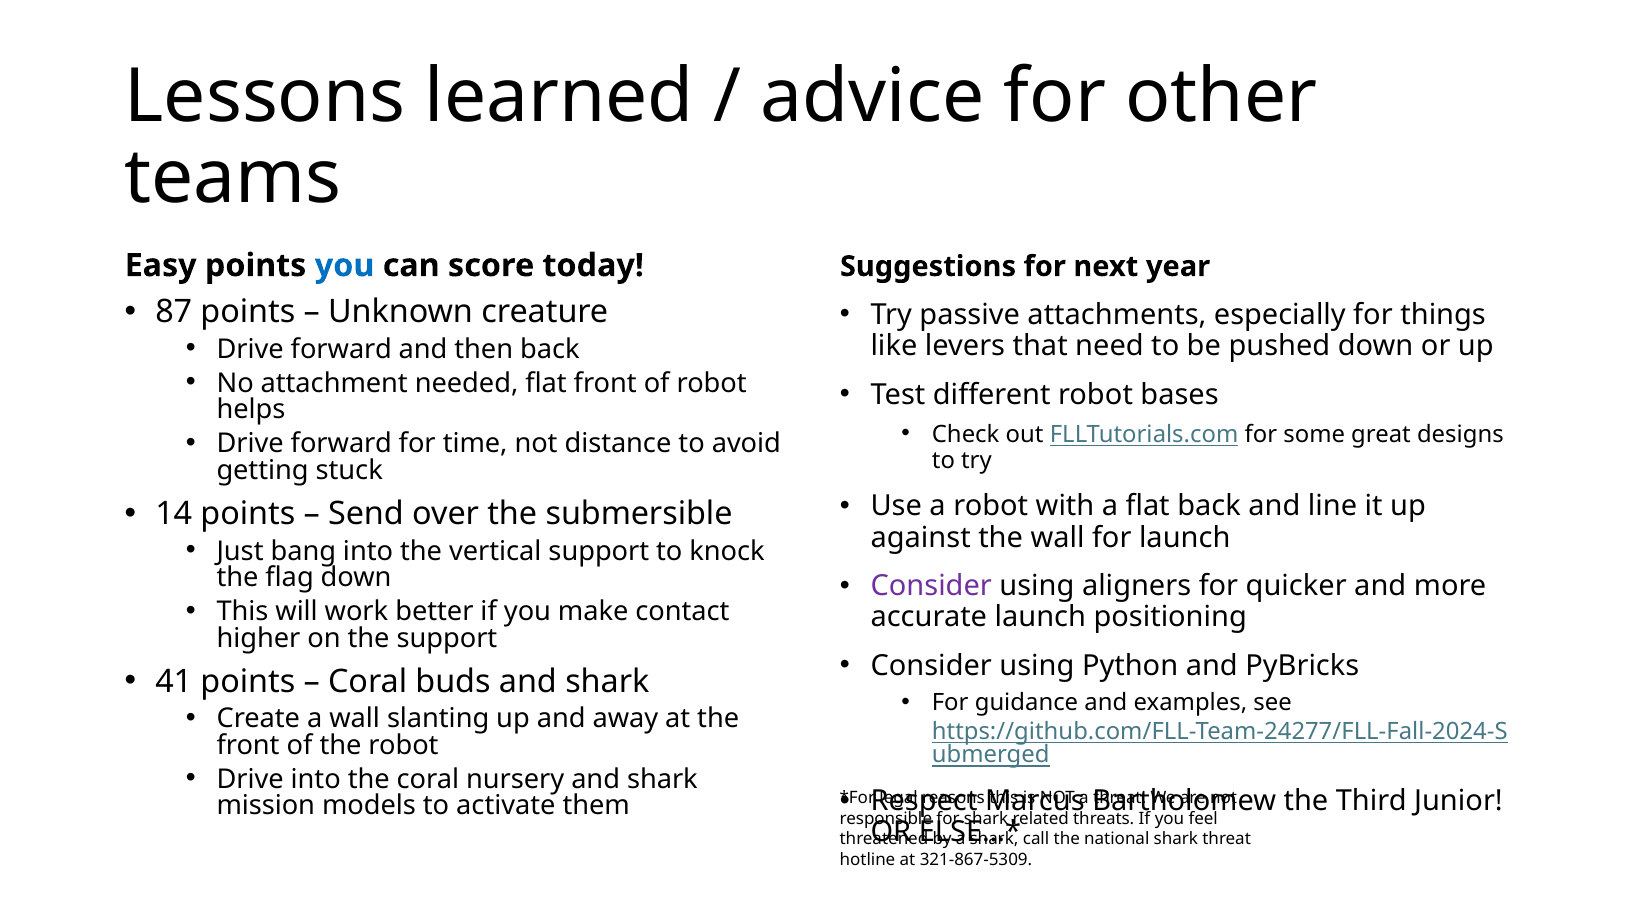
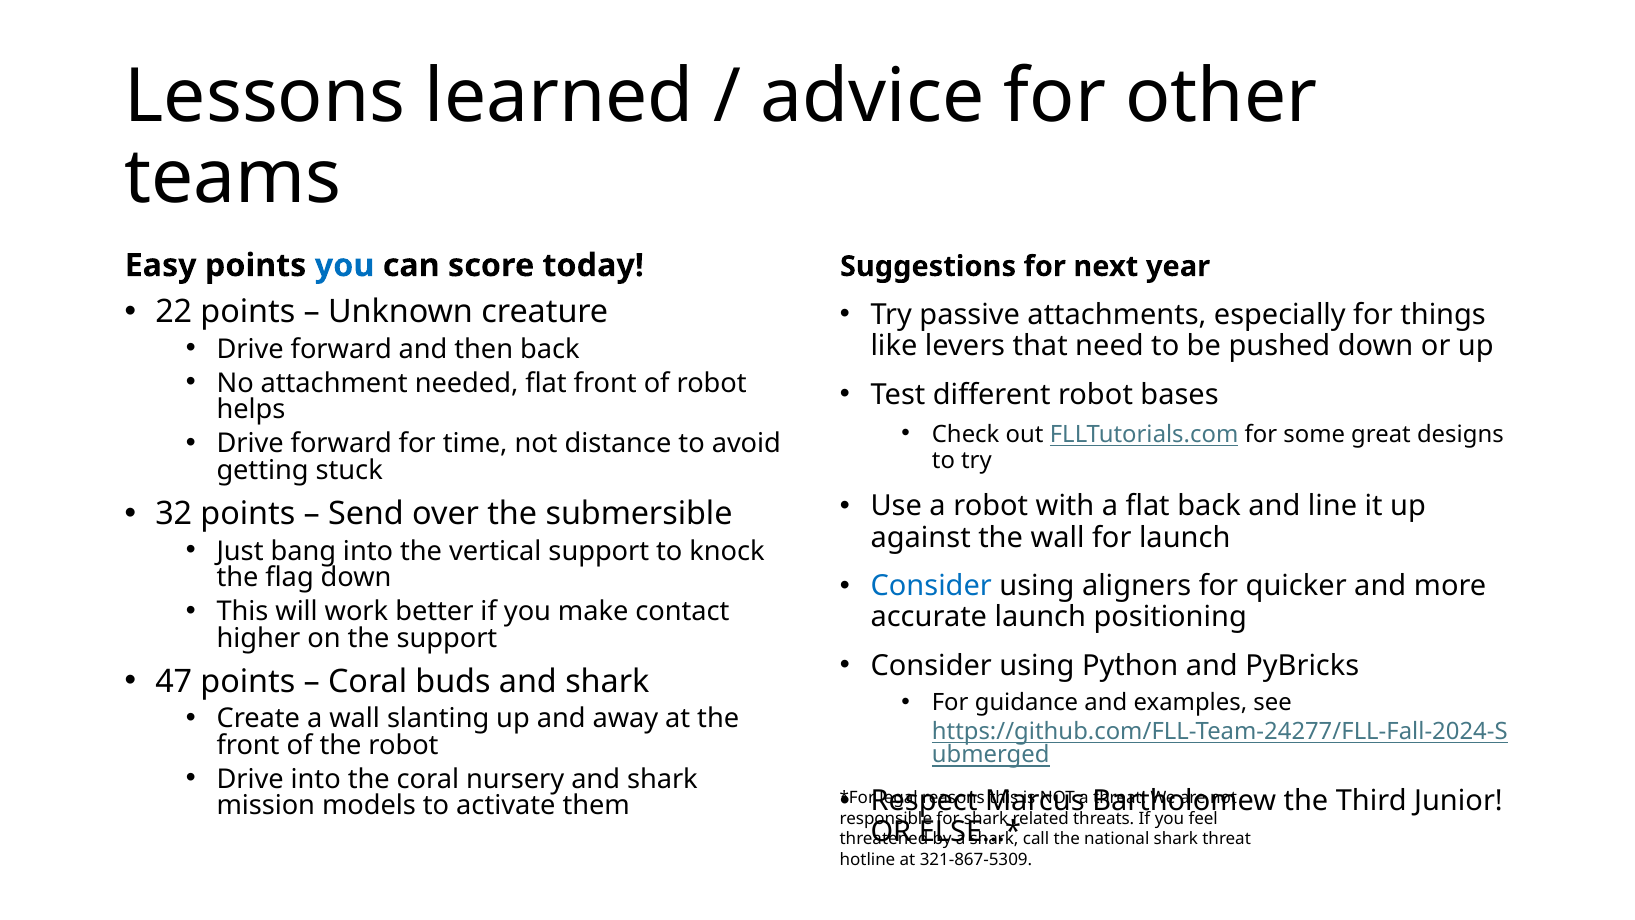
87: 87 -> 22 (174, 312)
14: 14 -> 32 (174, 514)
Consider colour: purple -> blue (931, 586)
41: 41 -> 47 (174, 682)
